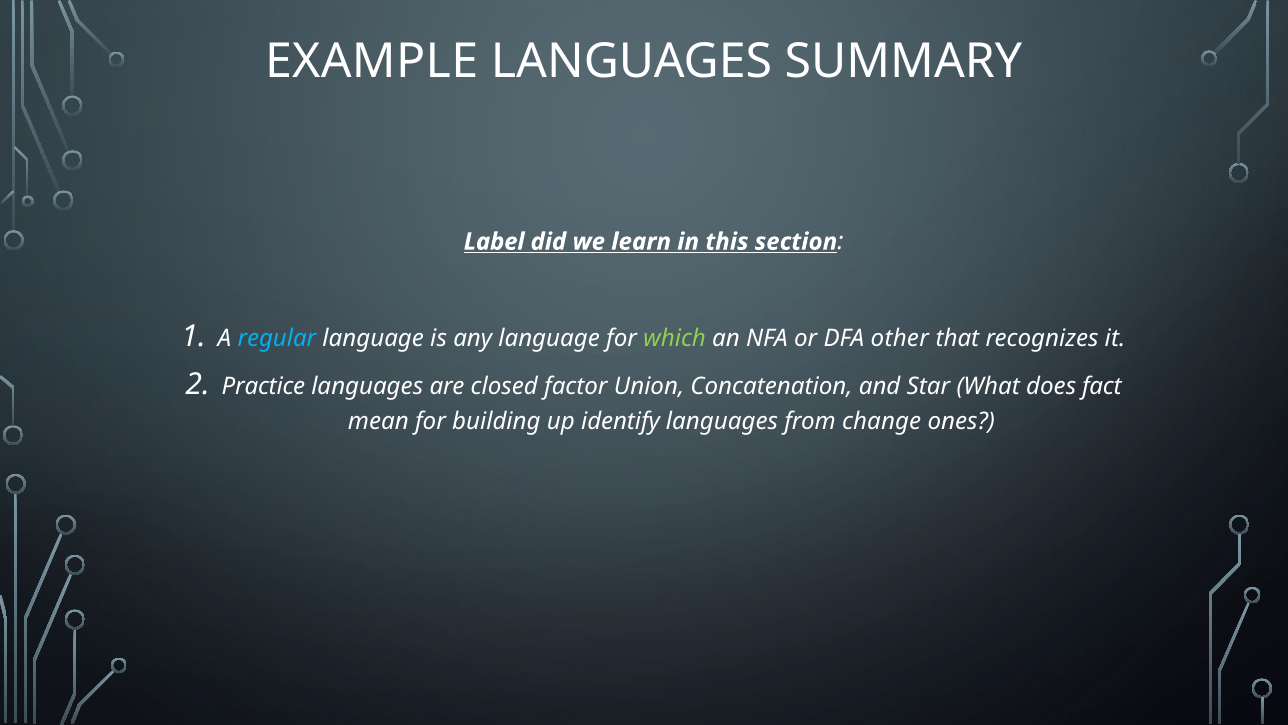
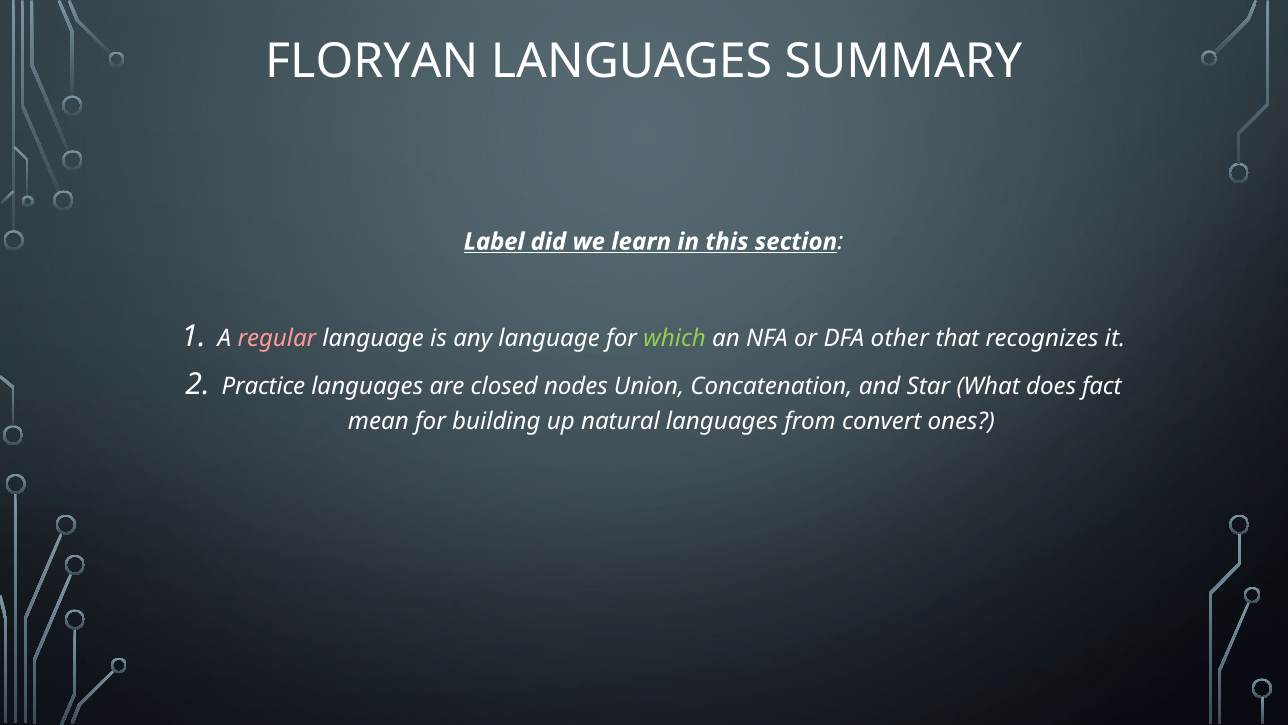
EXAMPLE: EXAMPLE -> FLORYAN (372, 62)
regular colour: light blue -> pink (277, 338)
factor: factor -> nodes (576, 386)
identify: identify -> natural (621, 421)
change: change -> convert (882, 421)
